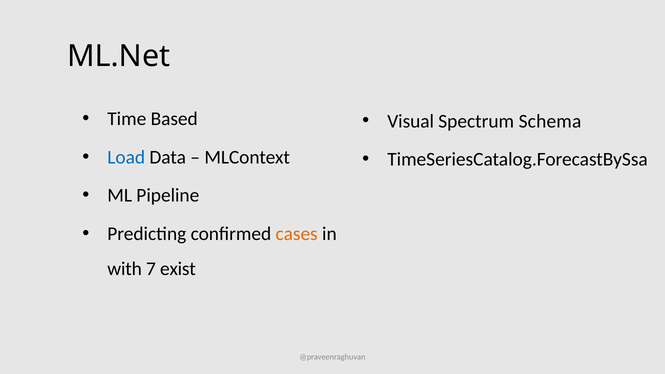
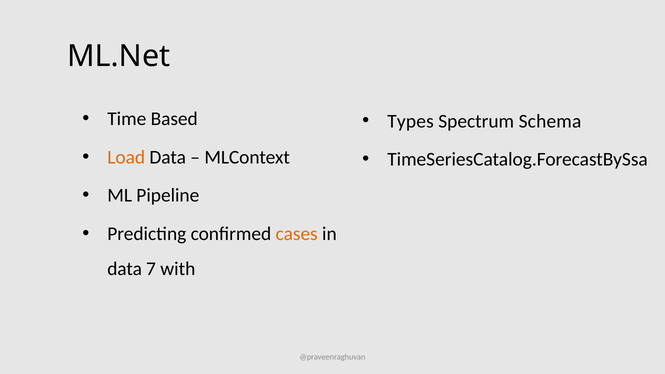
Visual: Visual -> Types (411, 121)
Load colour: blue -> orange (126, 157)
with: with -> data (125, 269)
exist: exist -> with (178, 269)
